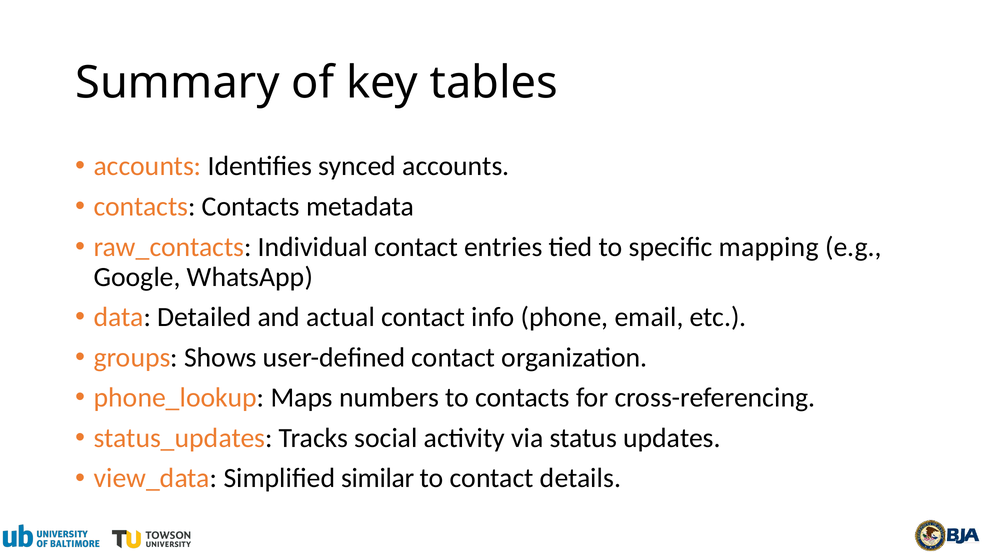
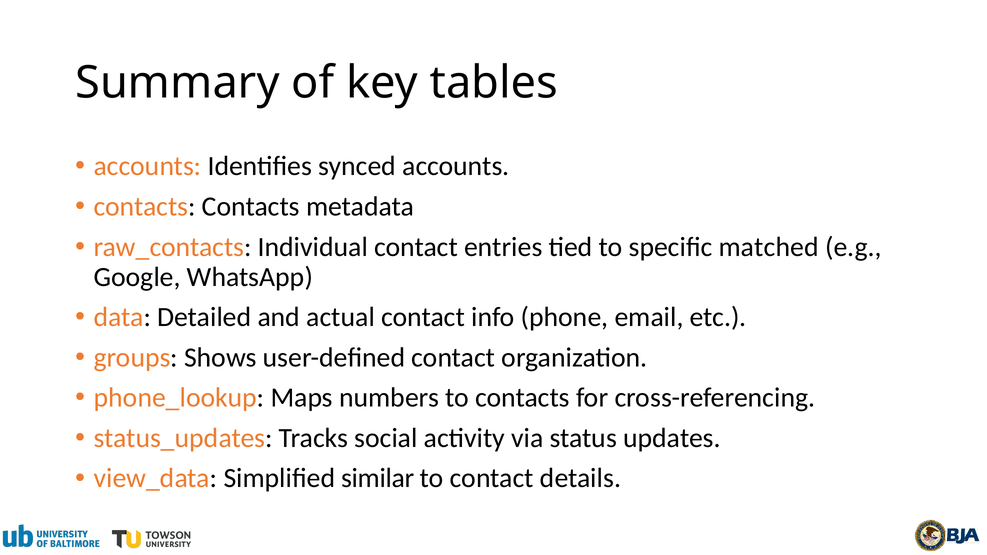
mapping: mapping -> matched (769, 247)
